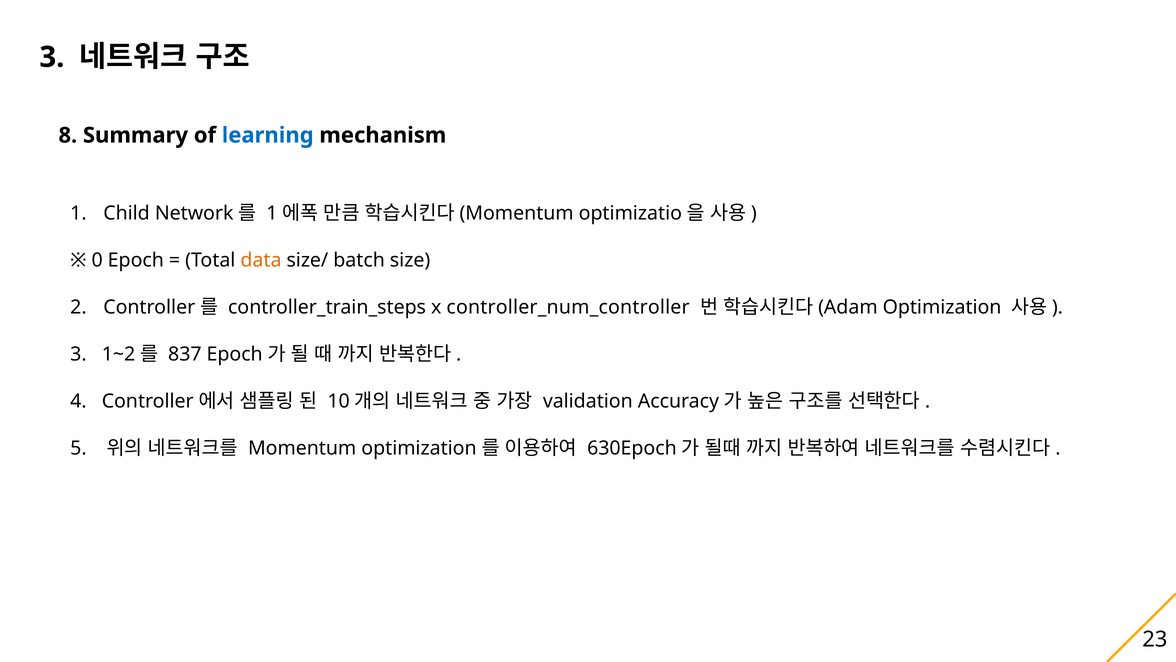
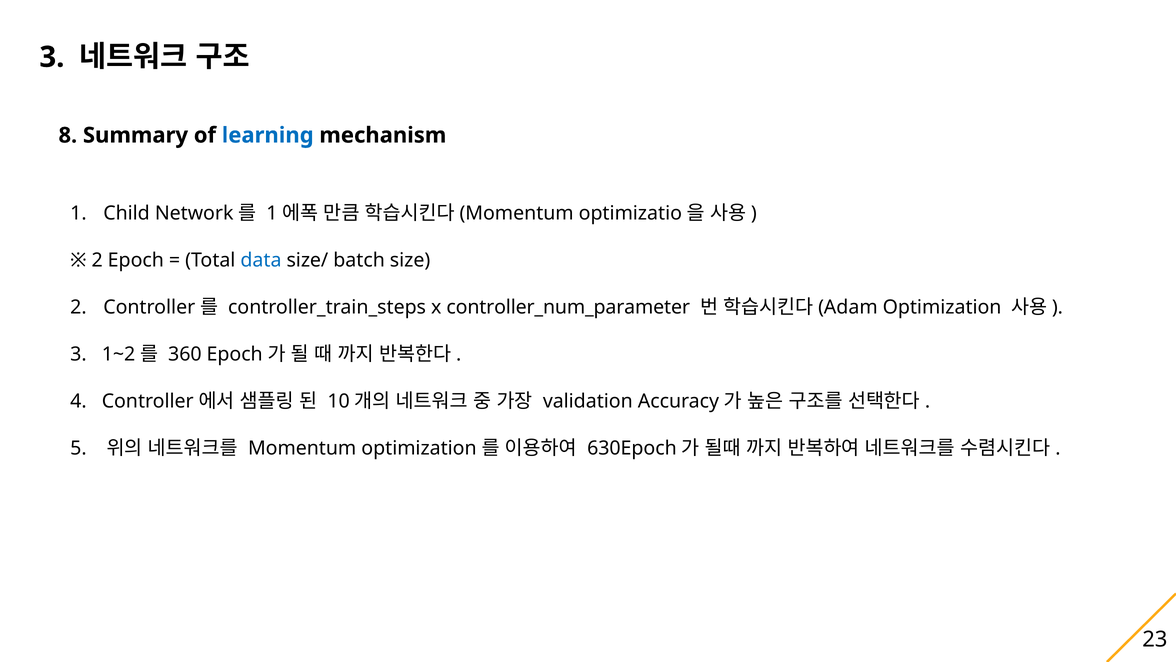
0: 0 -> 2 (97, 260)
data colour: orange -> blue (261, 260)
controller_num_controller: controller_num_controller -> controller_num_parameter (568, 307)
837: 837 -> 360 (185, 354)
